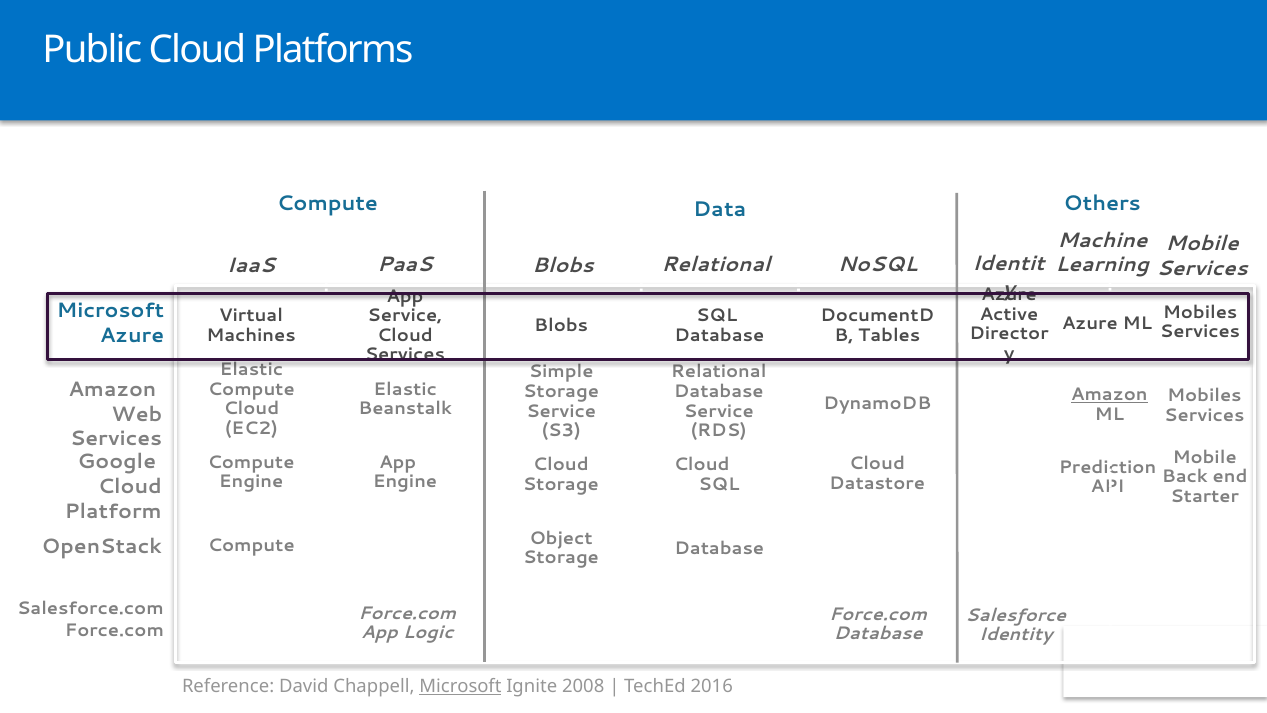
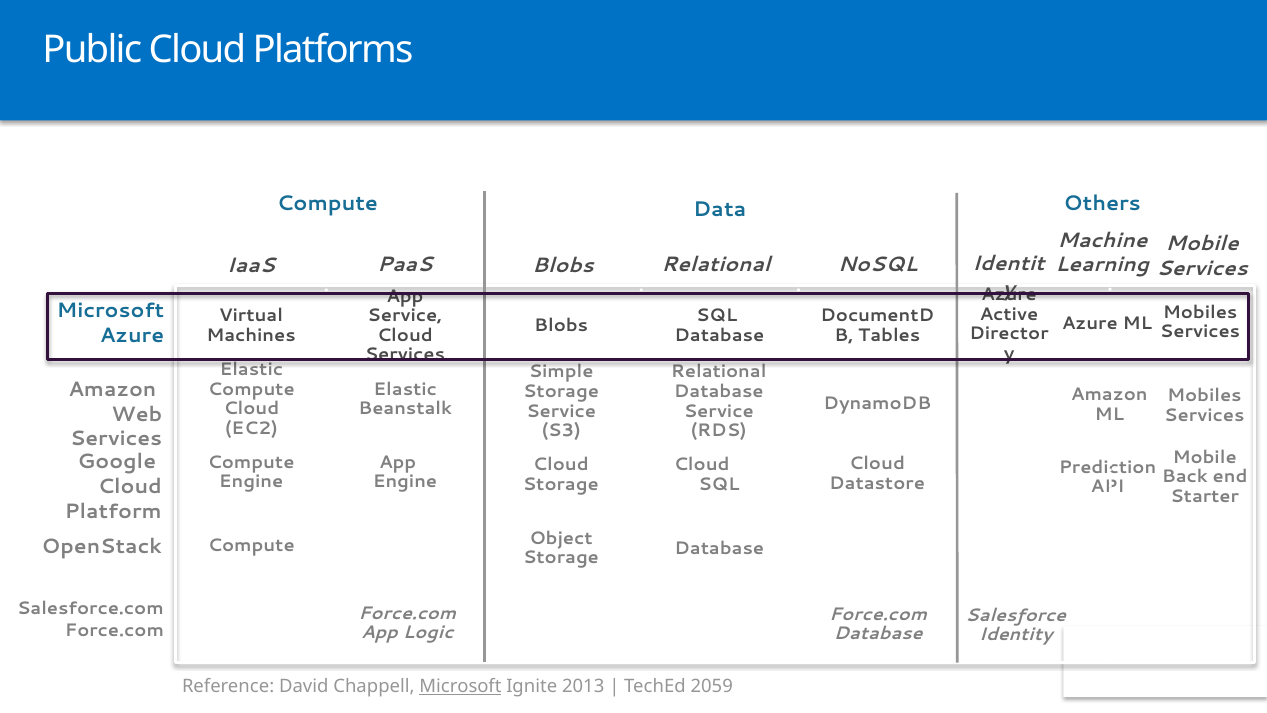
Amazon underline: present -> none (1109, 395)
2008: 2008 -> 2013 (583, 686)
2016: 2016 -> 2059 (712, 686)
